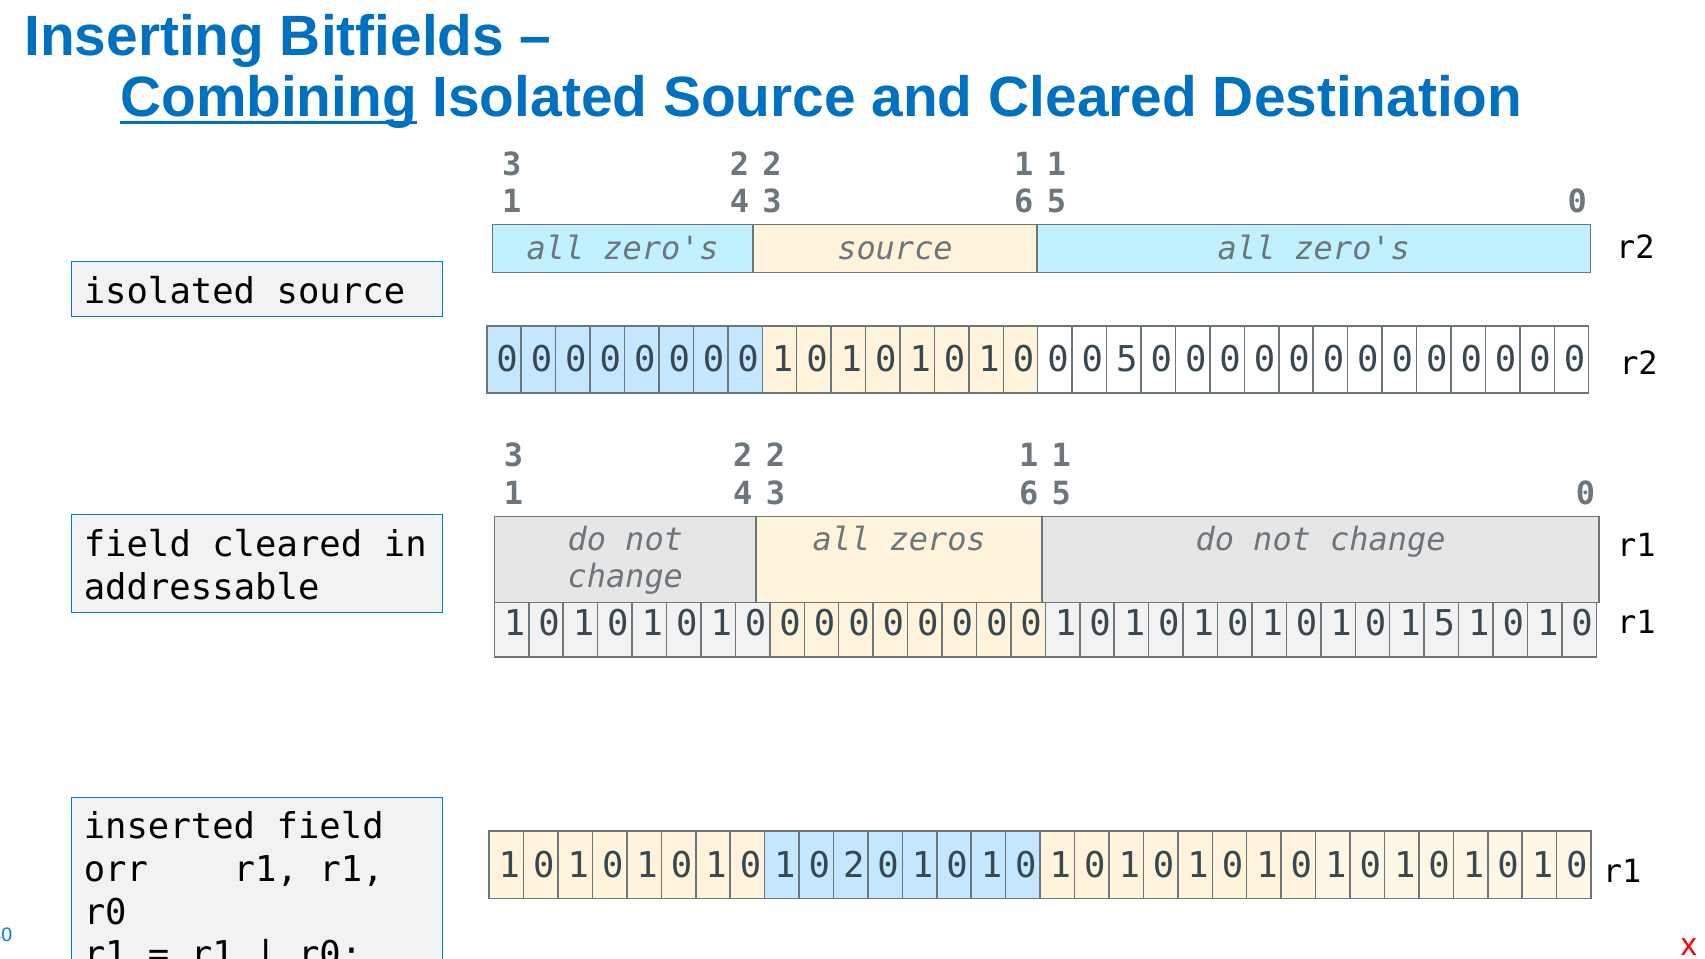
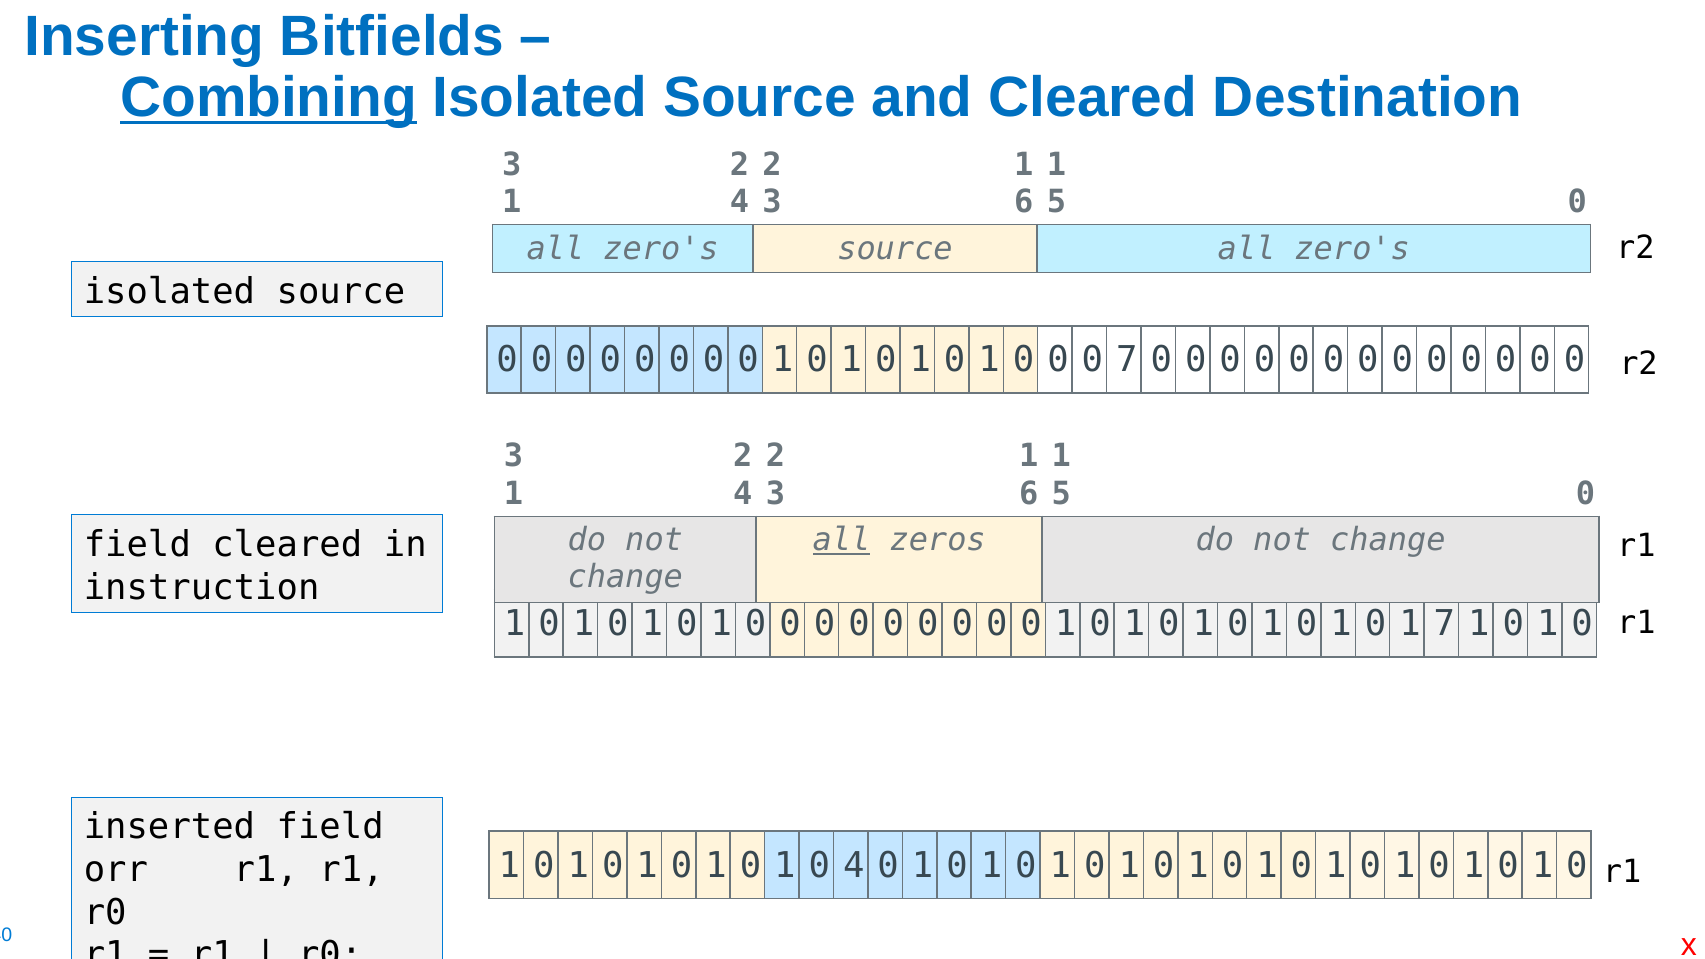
0 5: 5 -> 7 (1127, 360)
all underline: none -> present (842, 540)
addressable: addressable -> instruction (202, 587)
0 1 5: 5 -> 7 (1444, 624)
0 2: 2 -> 4 (854, 866)
